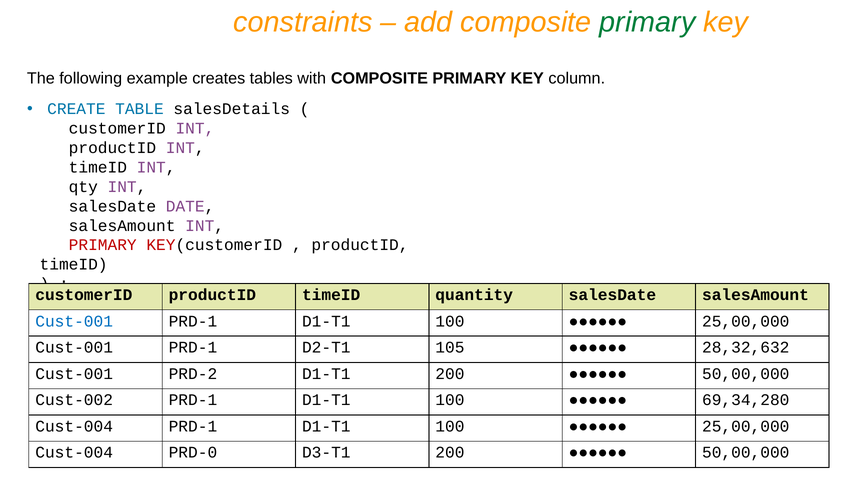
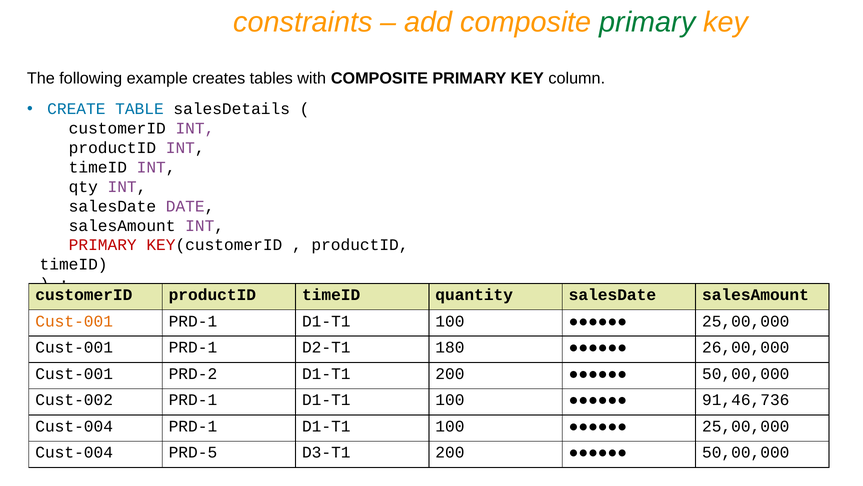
Cust-001 colour: blue -> orange (74, 321)
105: 105 -> 180 (450, 347)
28,32,632: 28,32,632 -> 26,00,000 (746, 347)
69,34,280: 69,34,280 -> 91,46,736 (746, 400)
PRD-0: PRD-0 -> PRD-5 (193, 452)
